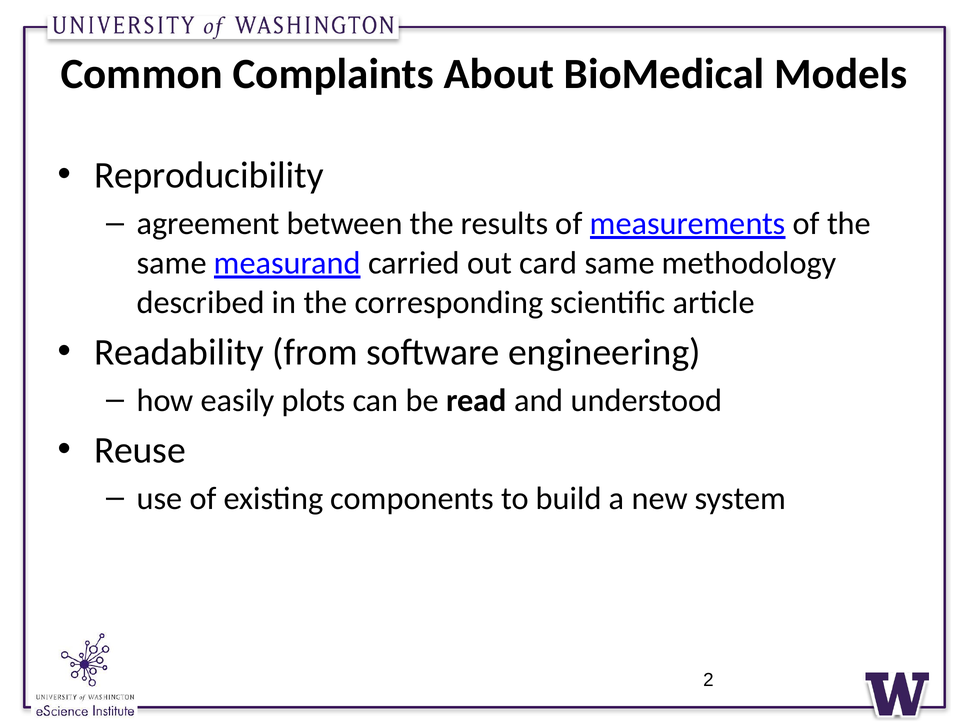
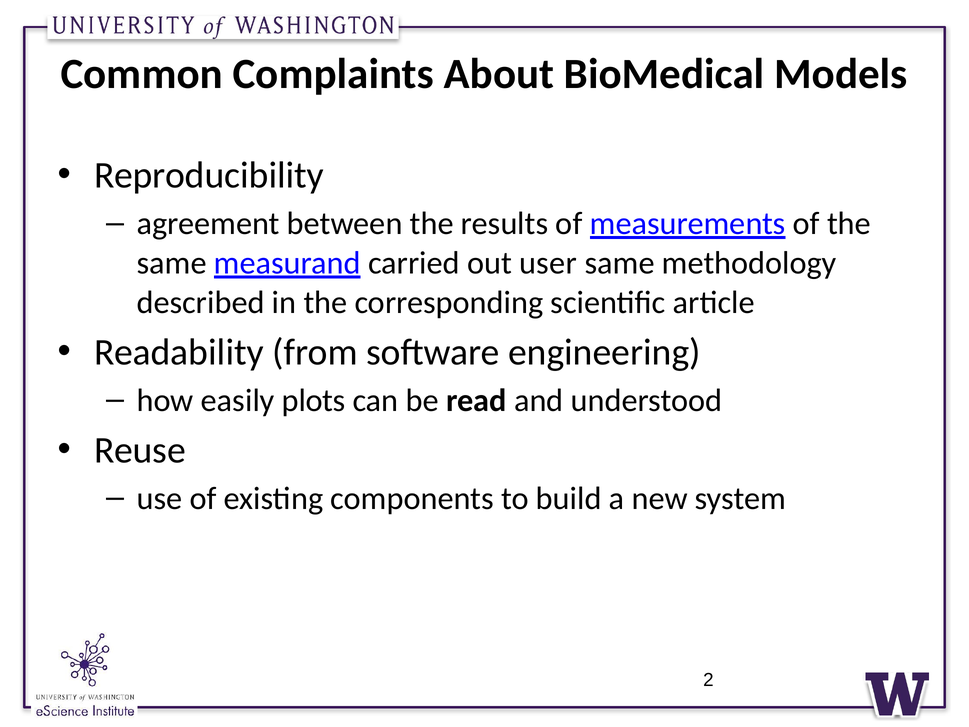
card: card -> user (548, 263)
